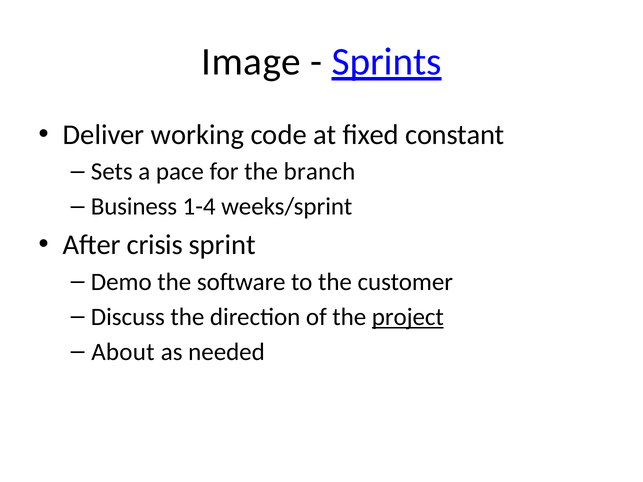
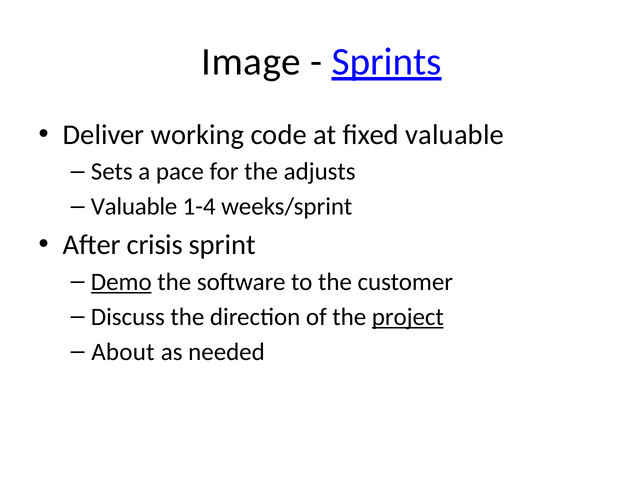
fixed constant: constant -> valuable (455, 135)
branch: branch -> adjusts (320, 172)
Business: Business -> Valuable (134, 207)
Demo underline: none -> present (121, 282)
